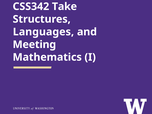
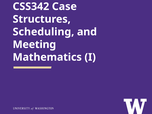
Take: Take -> Case (64, 6)
Languages: Languages -> Scheduling (43, 32)
